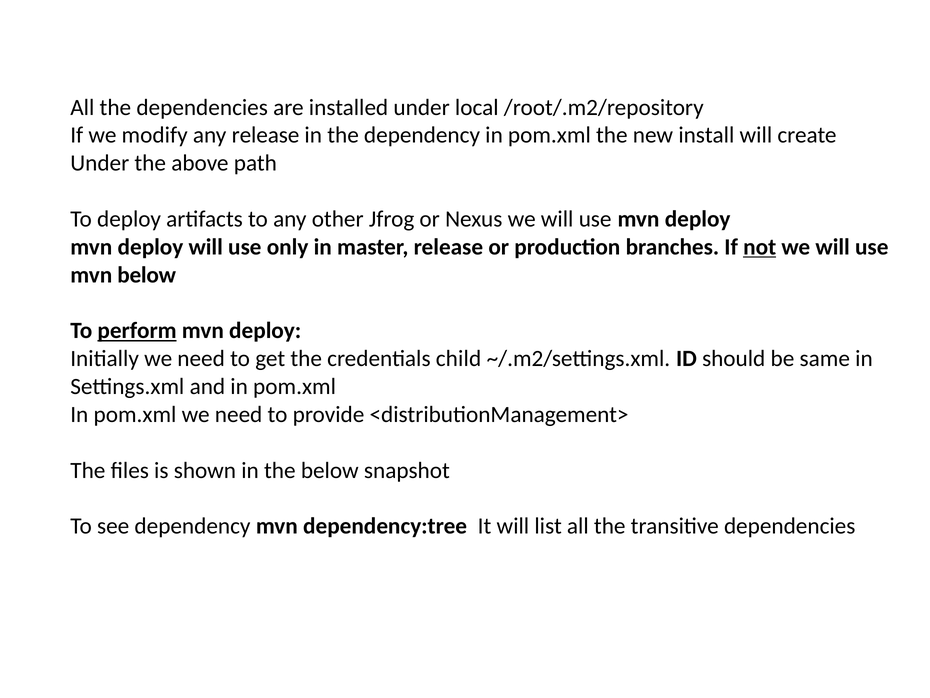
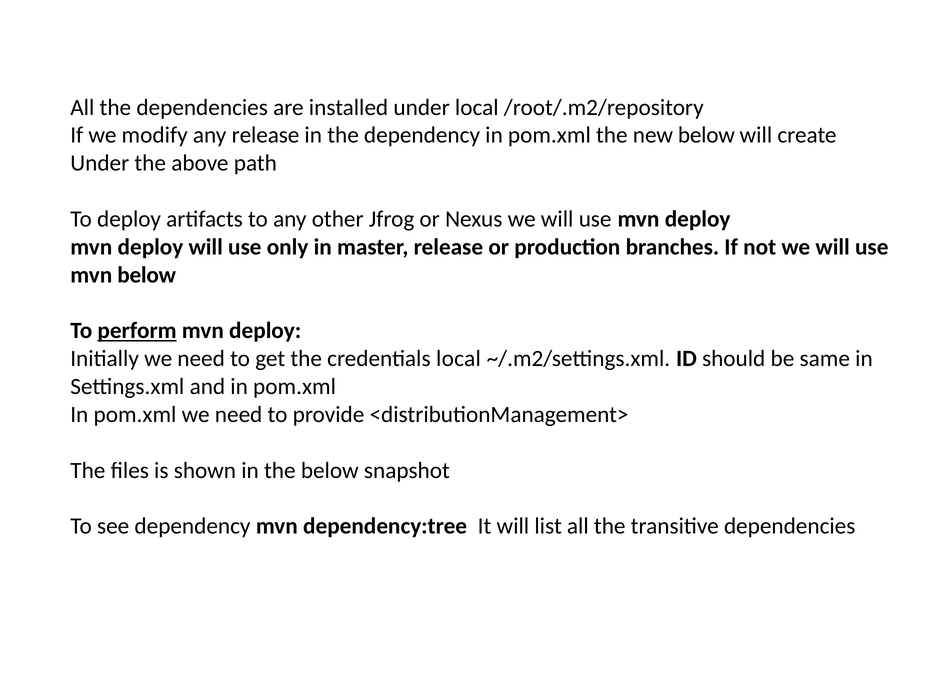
new install: install -> below (706, 135)
not underline: present -> none (760, 247)
credentials child: child -> local (458, 358)
